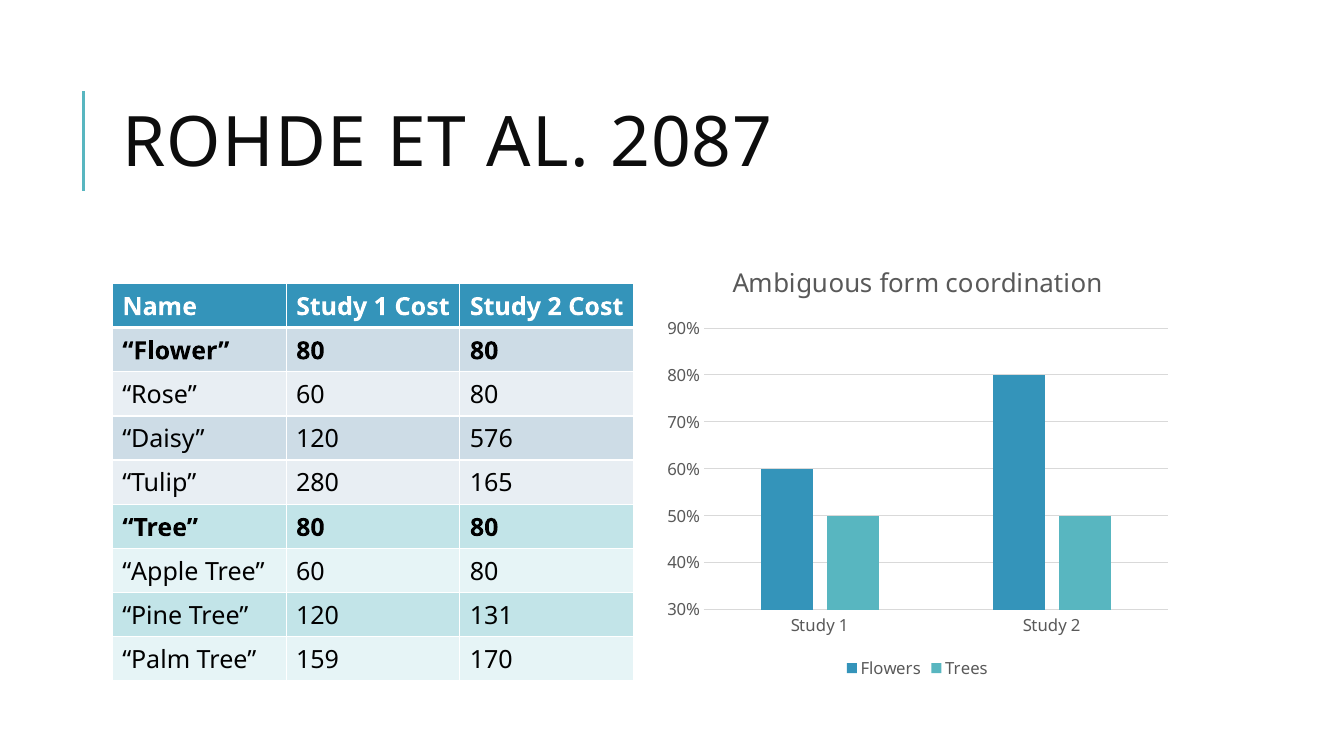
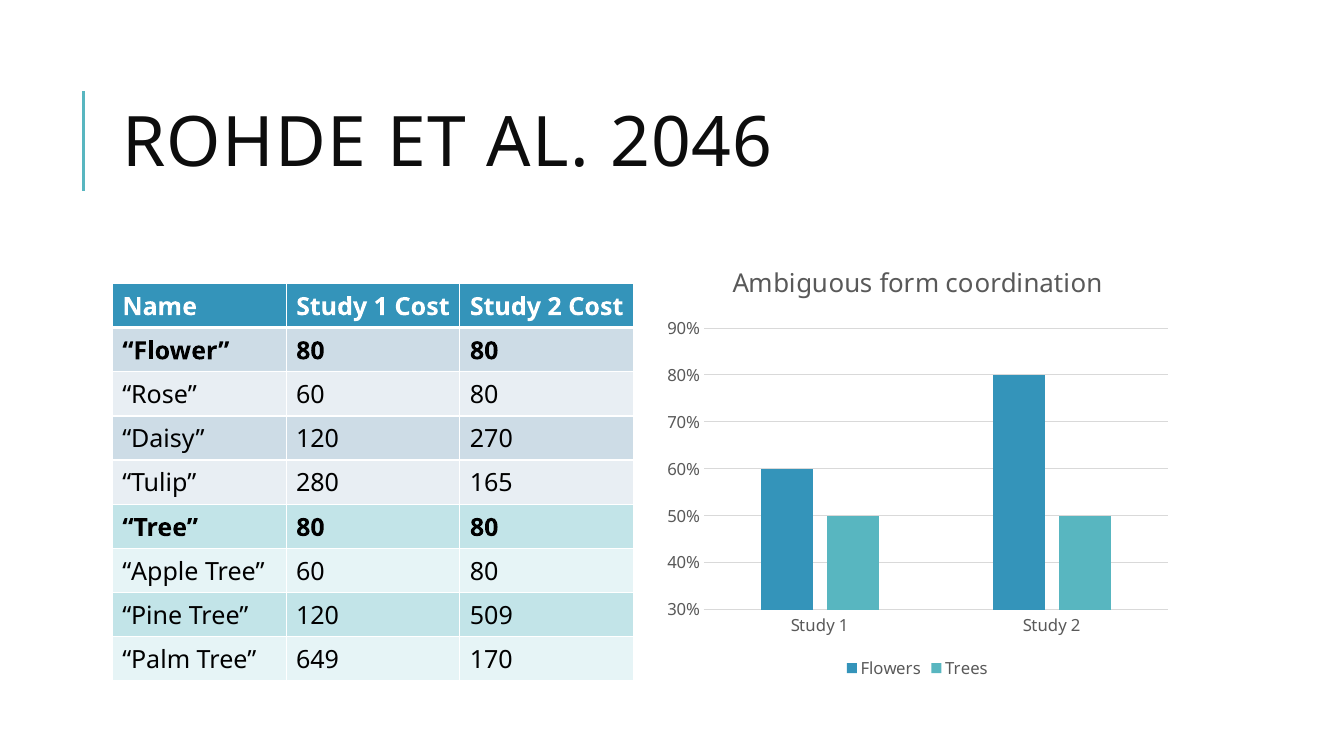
2087: 2087 -> 2046 (691, 143)
576: 576 -> 270 (491, 439)
131: 131 -> 509 (491, 616)
159: 159 -> 649 (318, 660)
